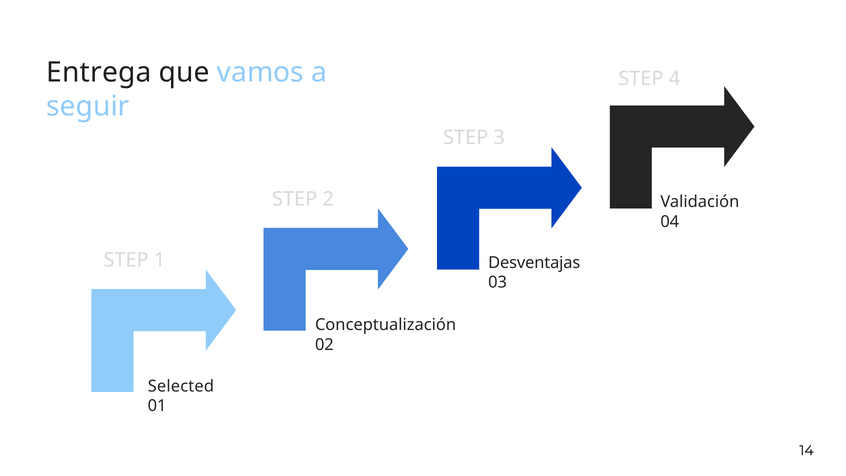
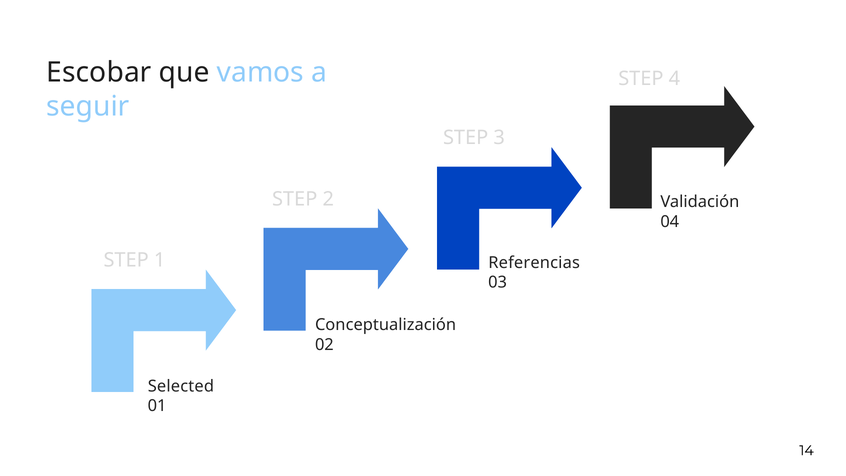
Entrega: Entrega -> Escobar (99, 73)
Desventajas: Desventajas -> Referencias (534, 263)
